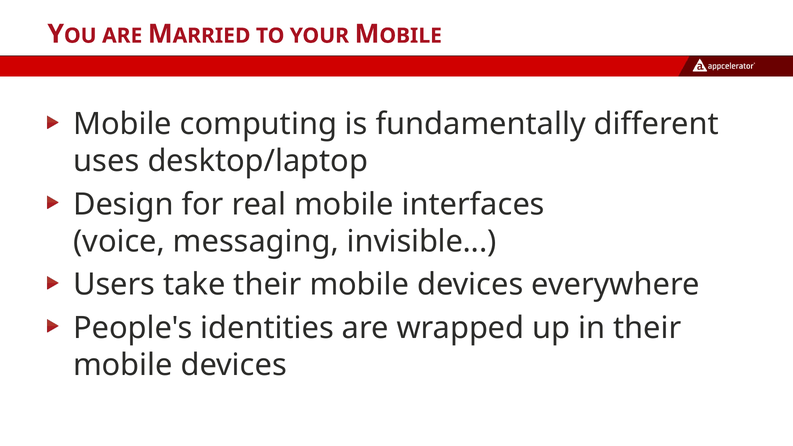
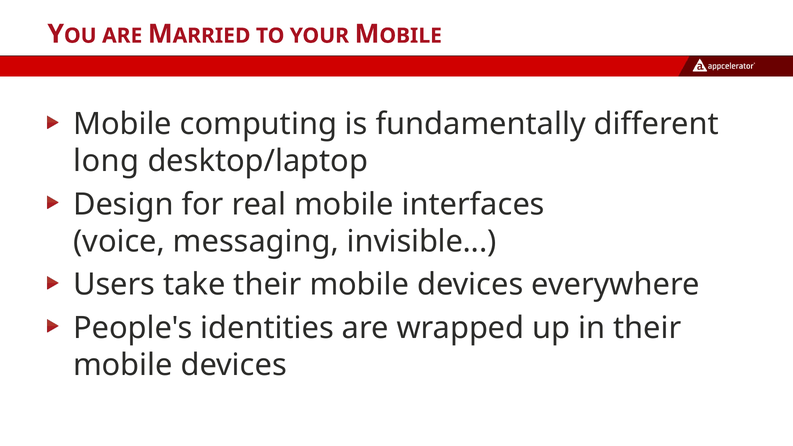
uses: uses -> long (106, 161)
